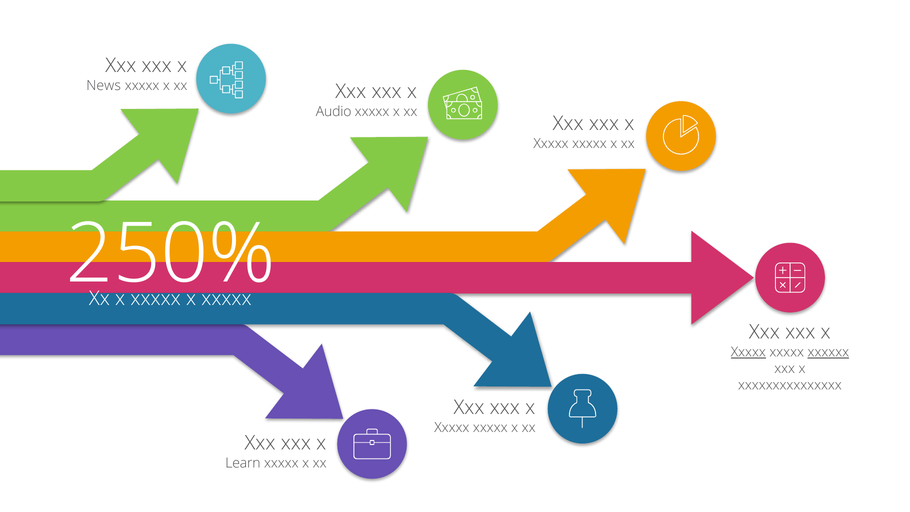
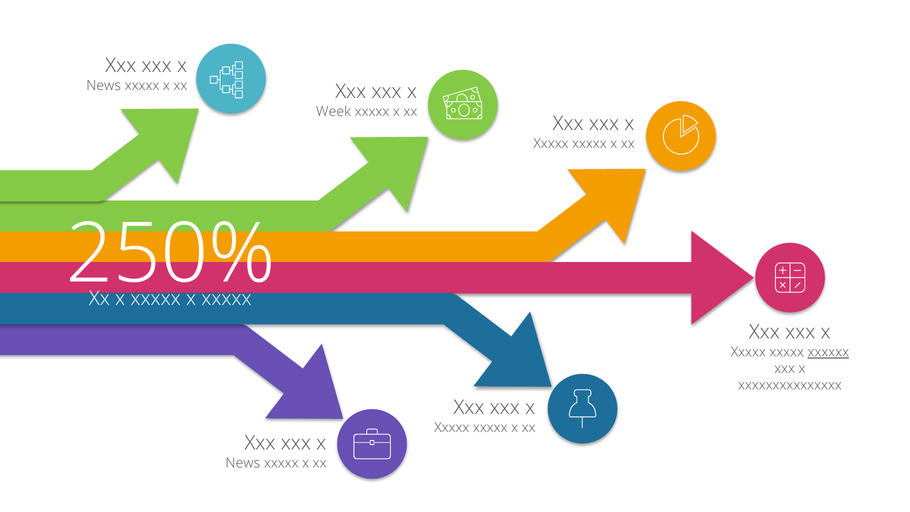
Audio: Audio -> Week (334, 112)
Xxxxx underline: present -> none (748, 352)
Learn: Learn -> News (243, 463)
